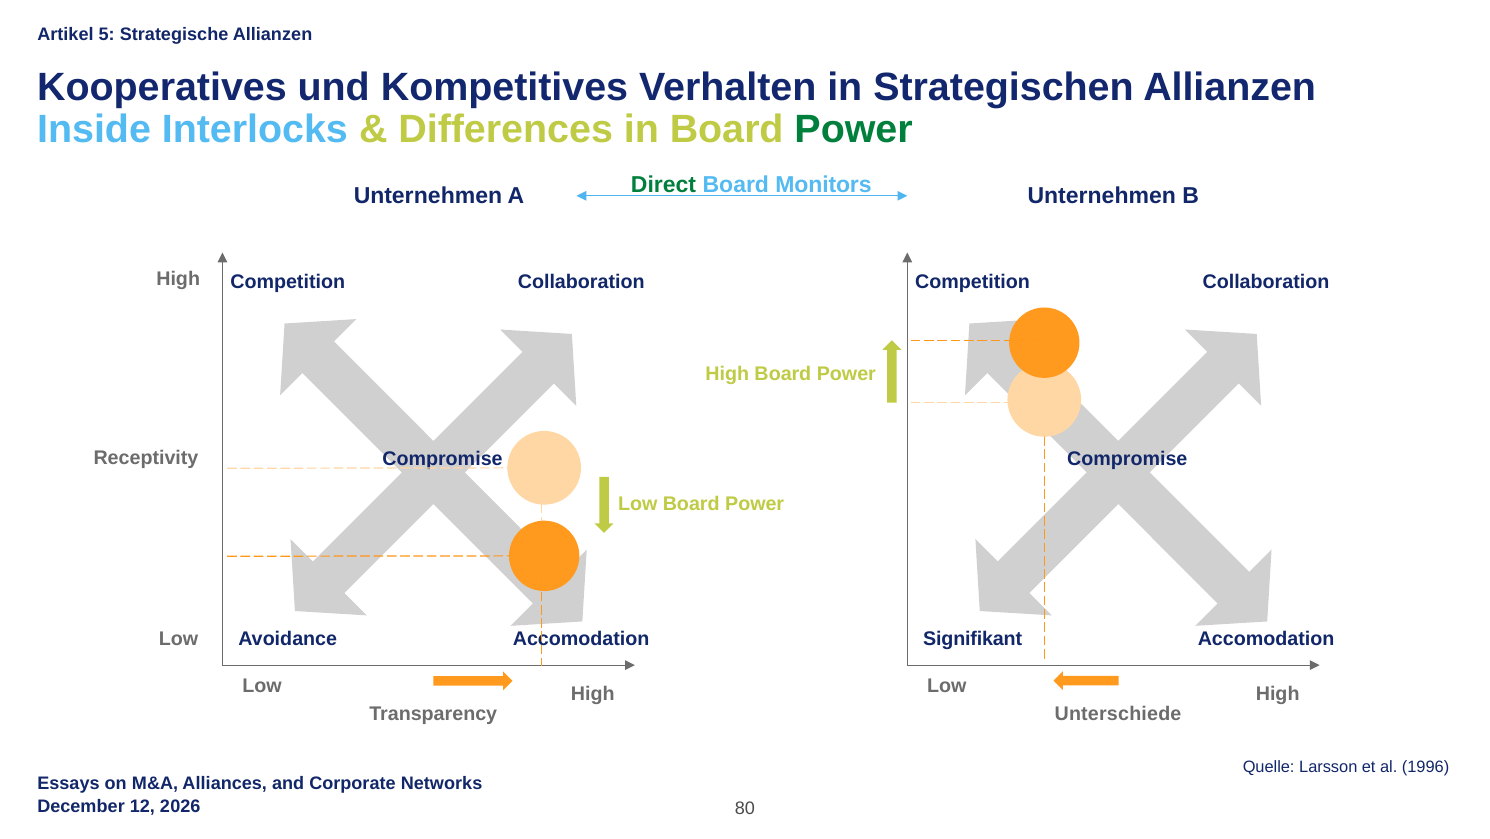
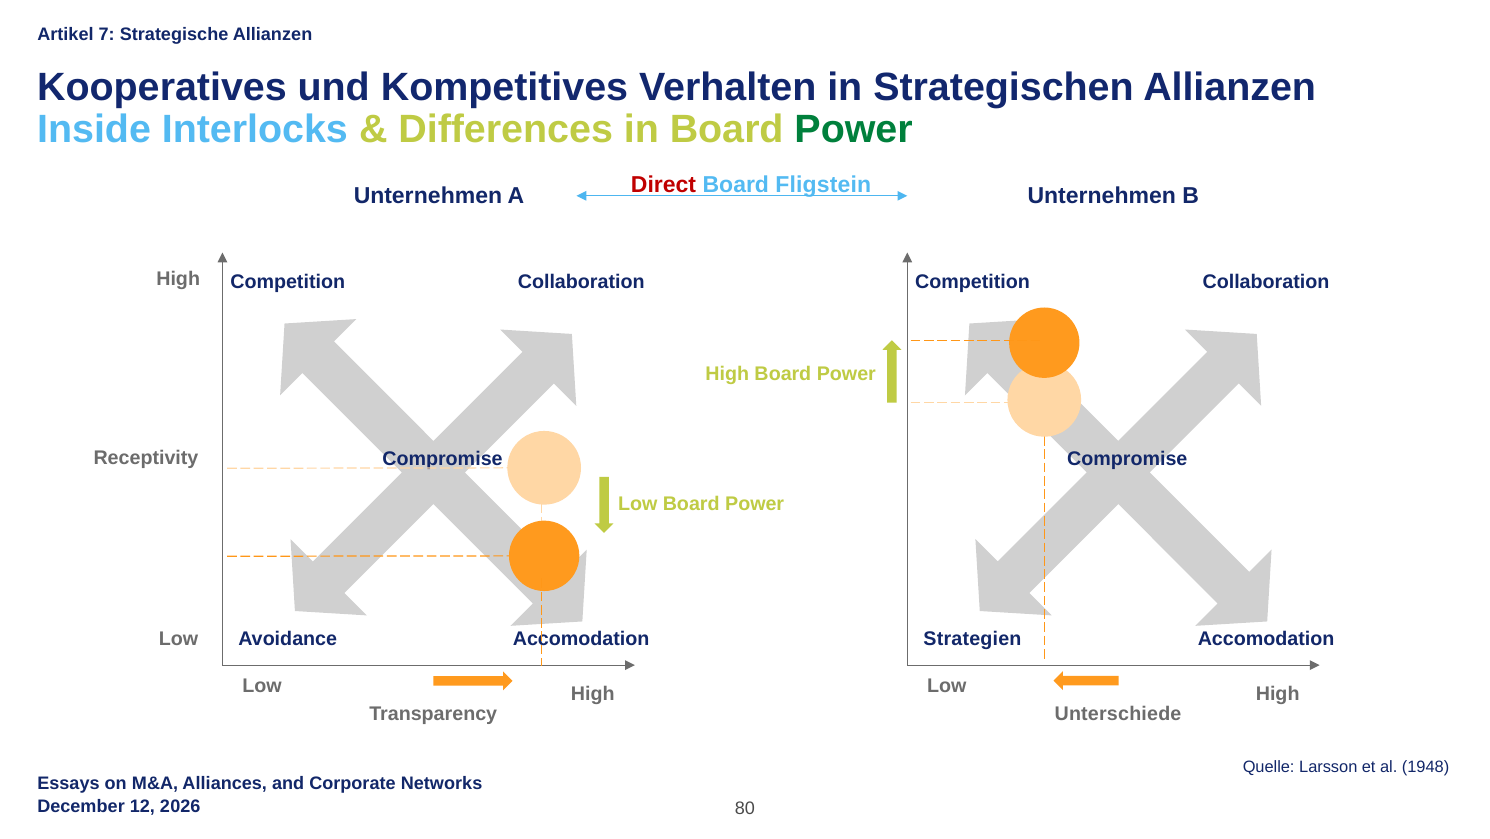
5: 5 -> 7 (107, 34)
Direct colour: green -> red (663, 185)
Monitors: Monitors -> Fligstein (823, 185)
Signifikant: Signifikant -> Strategien (972, 638)
1996: 1996 -> 1948 (1426, 766)
